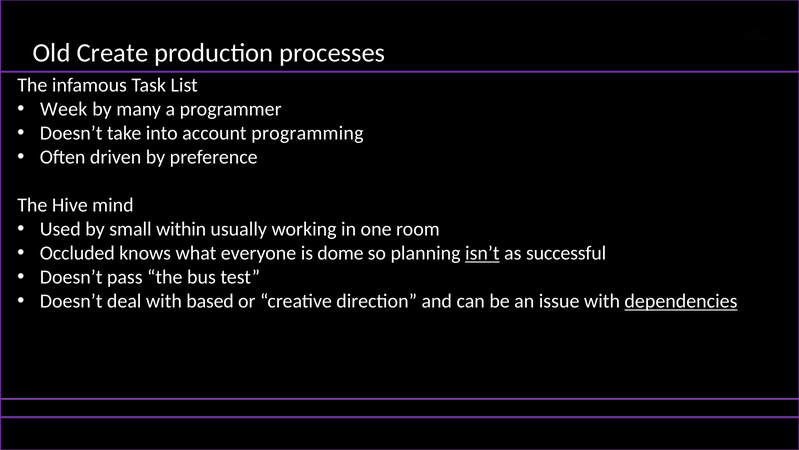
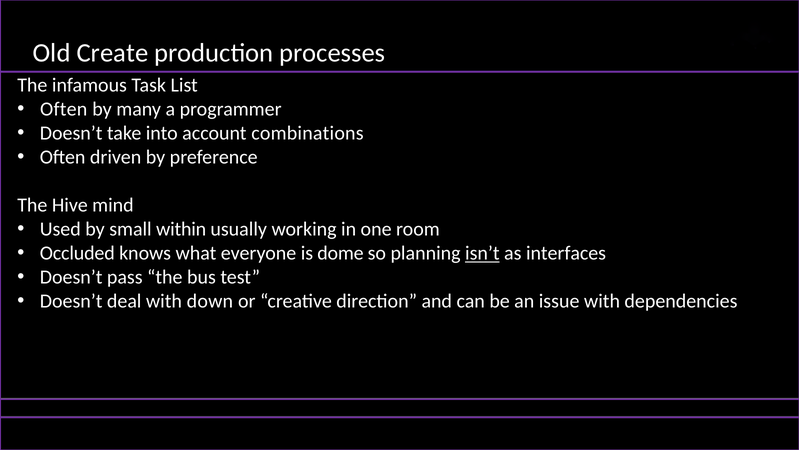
Week: Week -> Often (64, 109)
programming: programming -> combinations (307, 133)
successful: successful -> interfaces (566, 253)
based: based -> down (210, 301)
dependencies underline: present -> none (681, 301)
